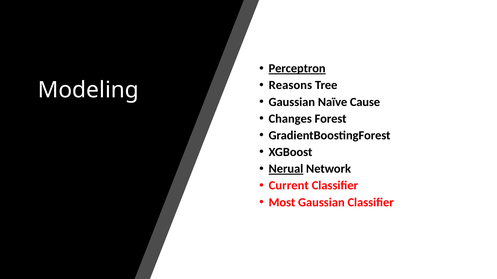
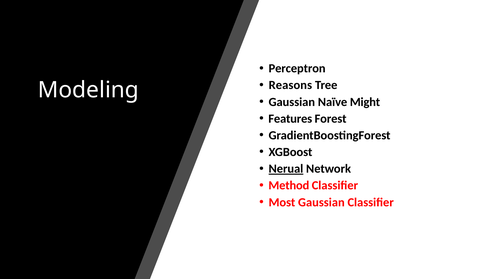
Perceptron underline: present -> none (297, 69)
Cause: Cause -> Might (365, 102)
Changes: Changes -> Features (290, 119)
Current: Current -> Method (289, 186)
